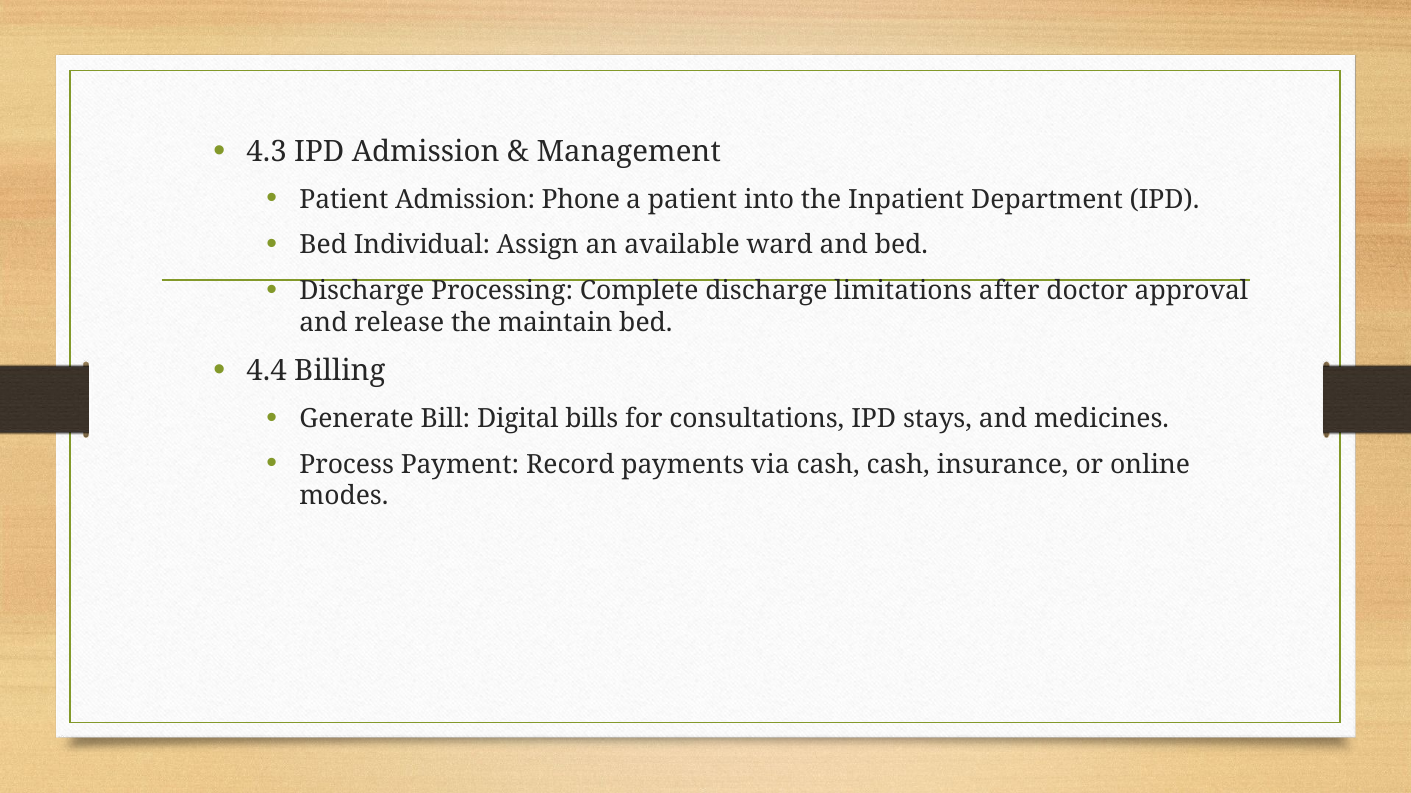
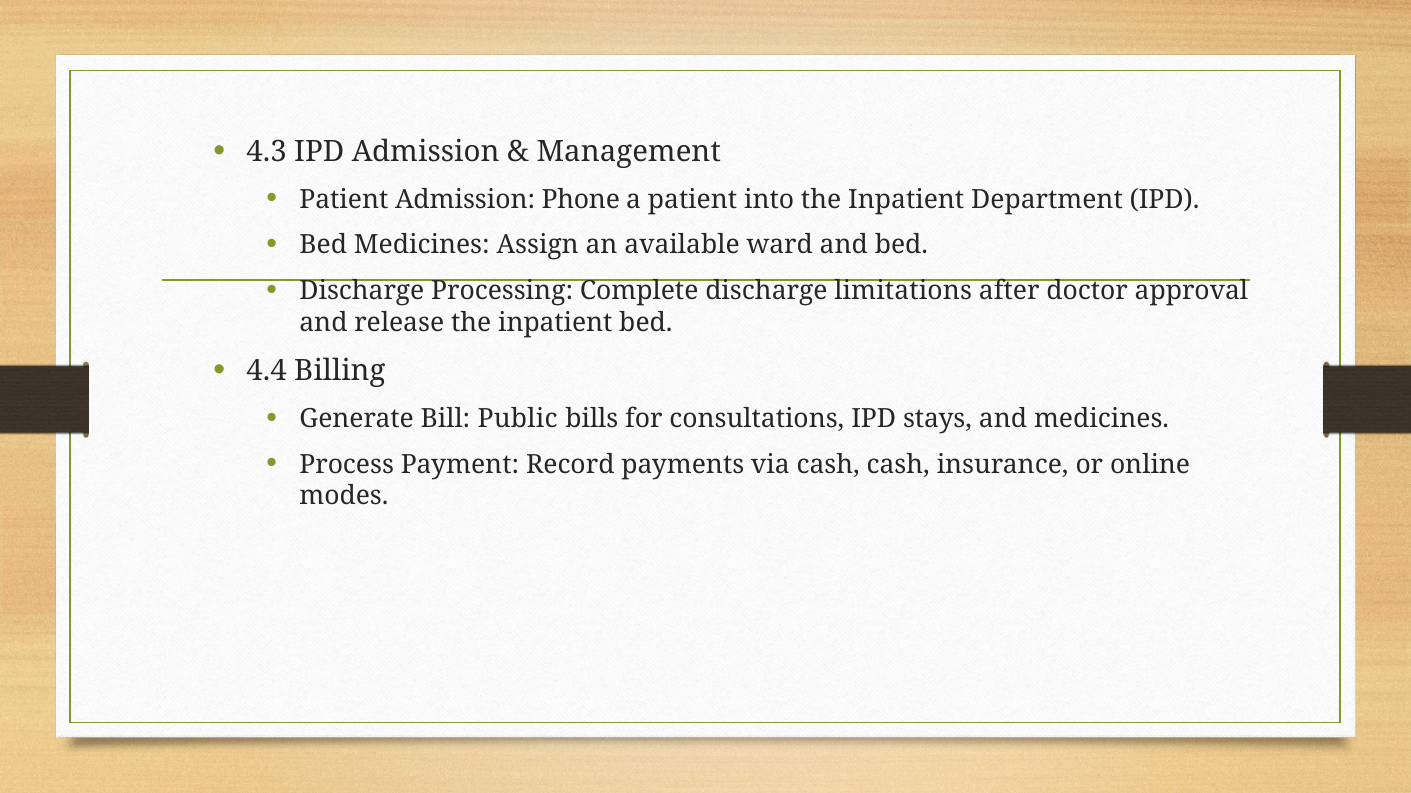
Bed Individual: Individual -> Medicines (422, 245)
release the maintain: maintain -> inpatient (555, 323)
Digital: Digital -> Public (518, 419)
